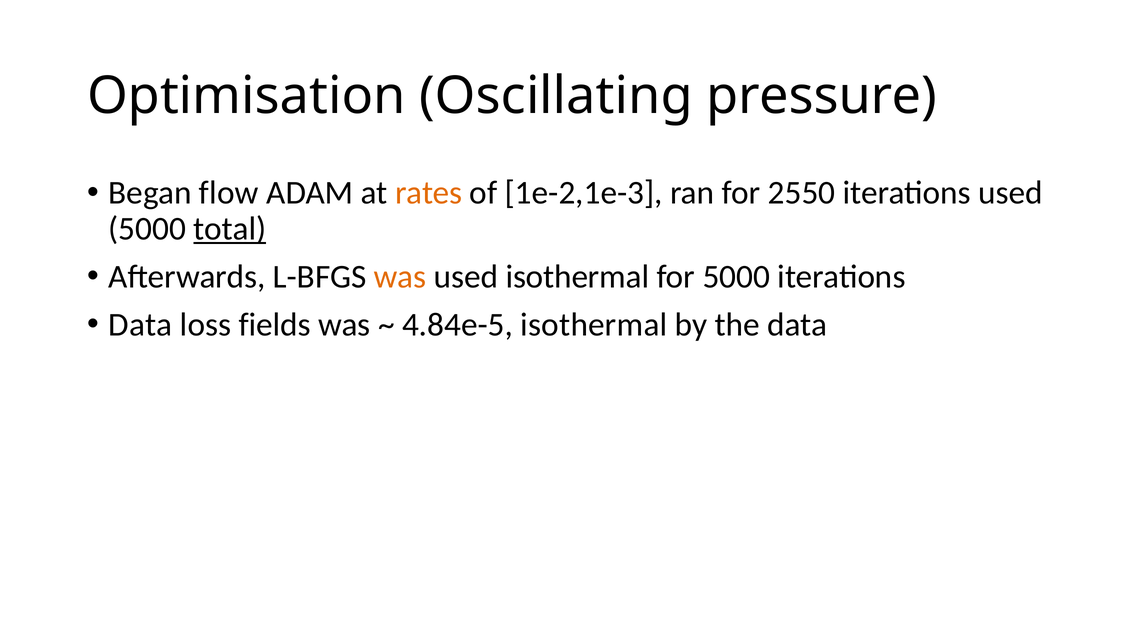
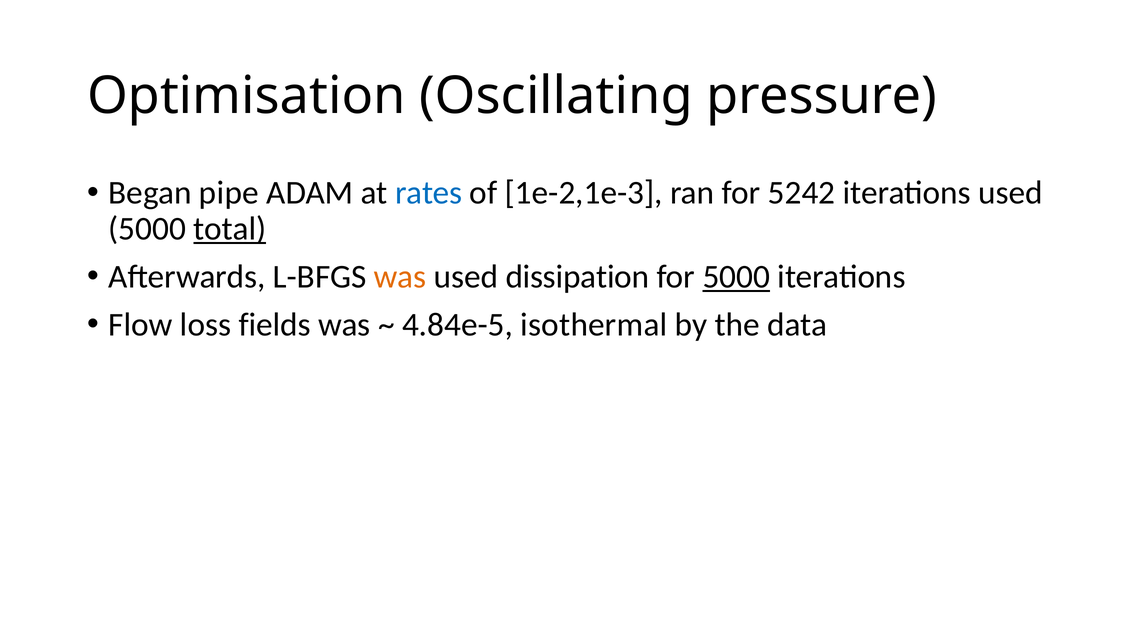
flow: flow -> pipe (229, 193)
rates colour: orange -> blue (429, 193)
2550: 2550 -> 5242 (802, 193)
used isothermal: isothermal -> dissipation (577, 277)
5000 underline: none -> present (736, 277)
Data: Data -> Flow (140, 325)
